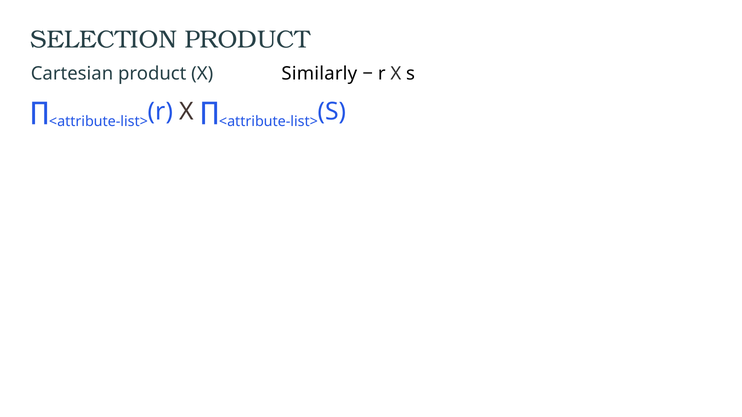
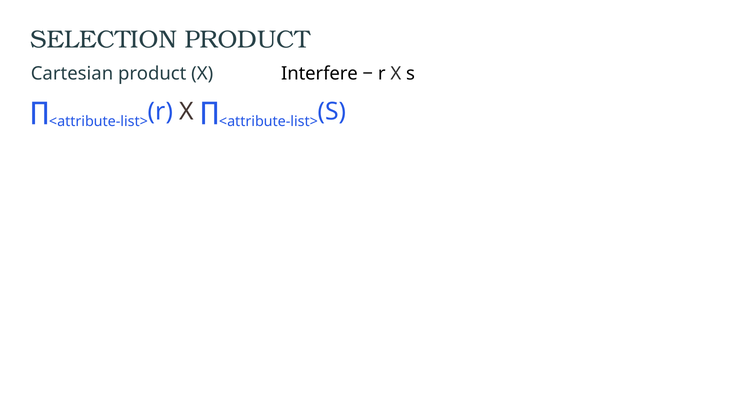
Similarly: Similarly -> Interfere (319, 74)
